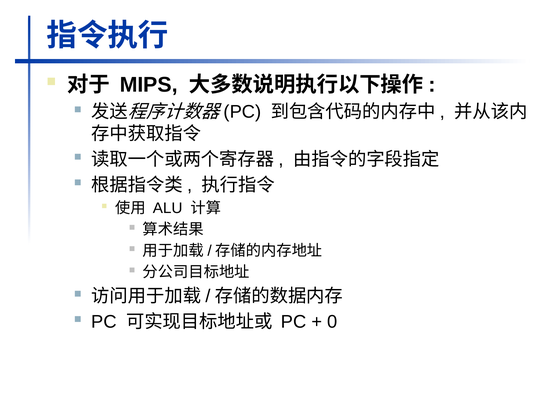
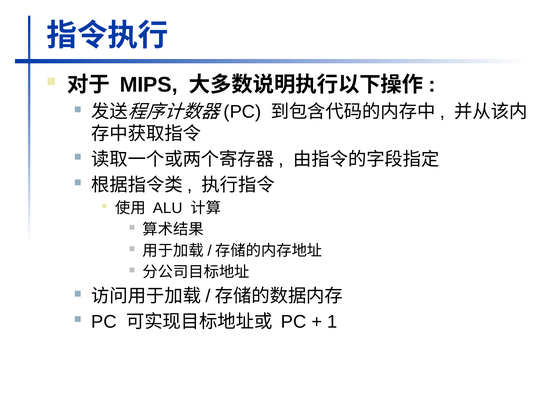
0: 0 -> 1 (332, 322)
